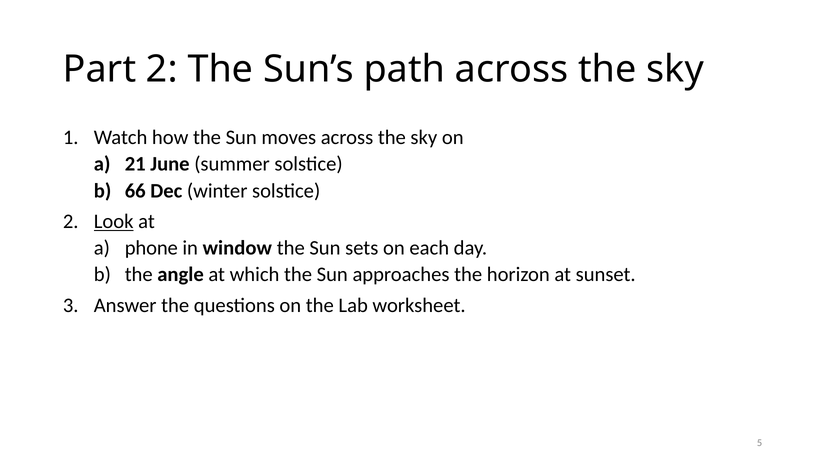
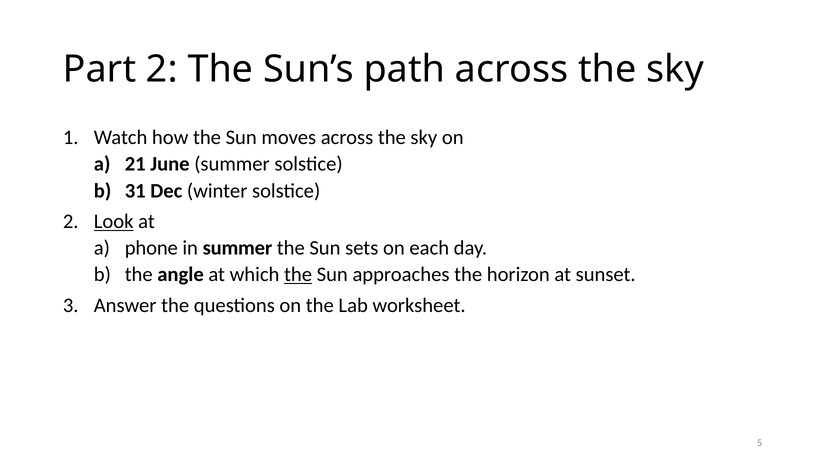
66: 66 -> 31 (135, 191)
in window: window -> summer (237, 248)
the underline: none -> present (298, 275)
